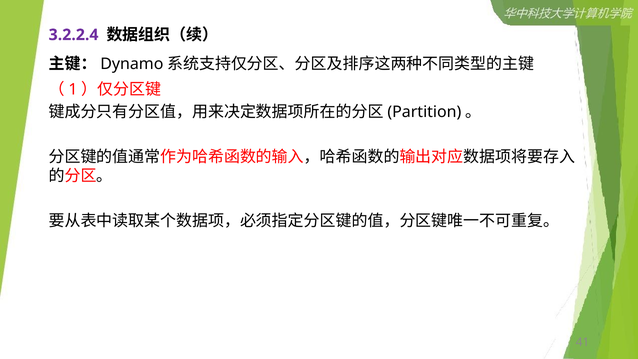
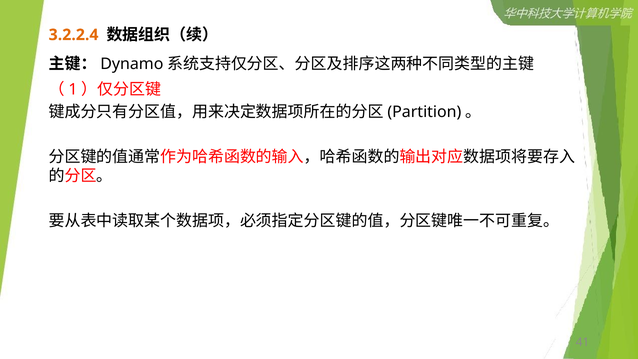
3.2.2.4 colour: purple -> orange (74, 35)
